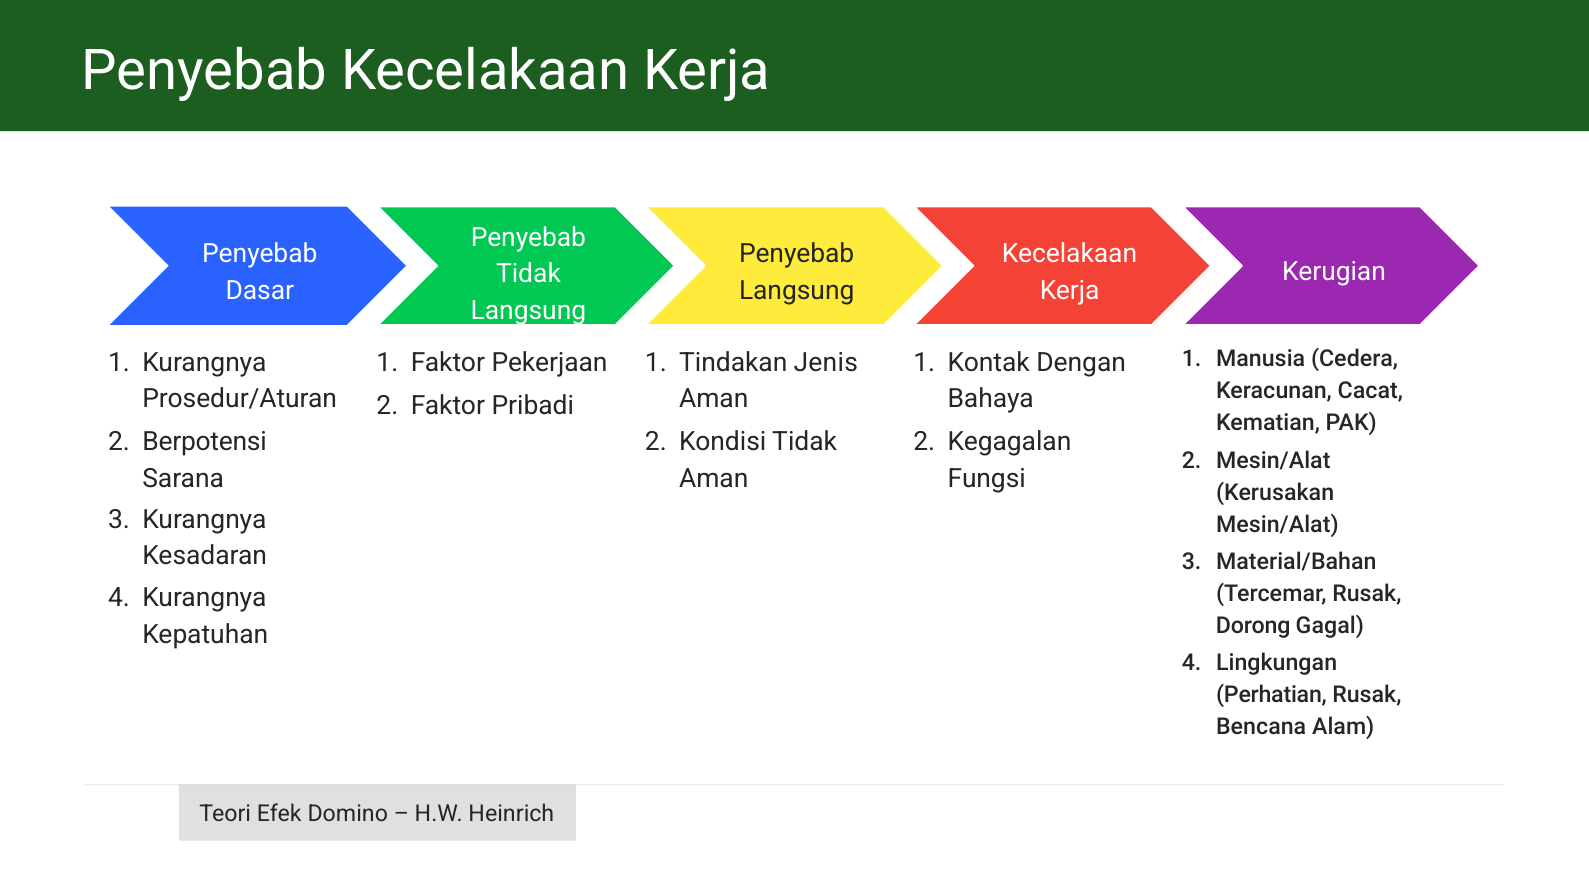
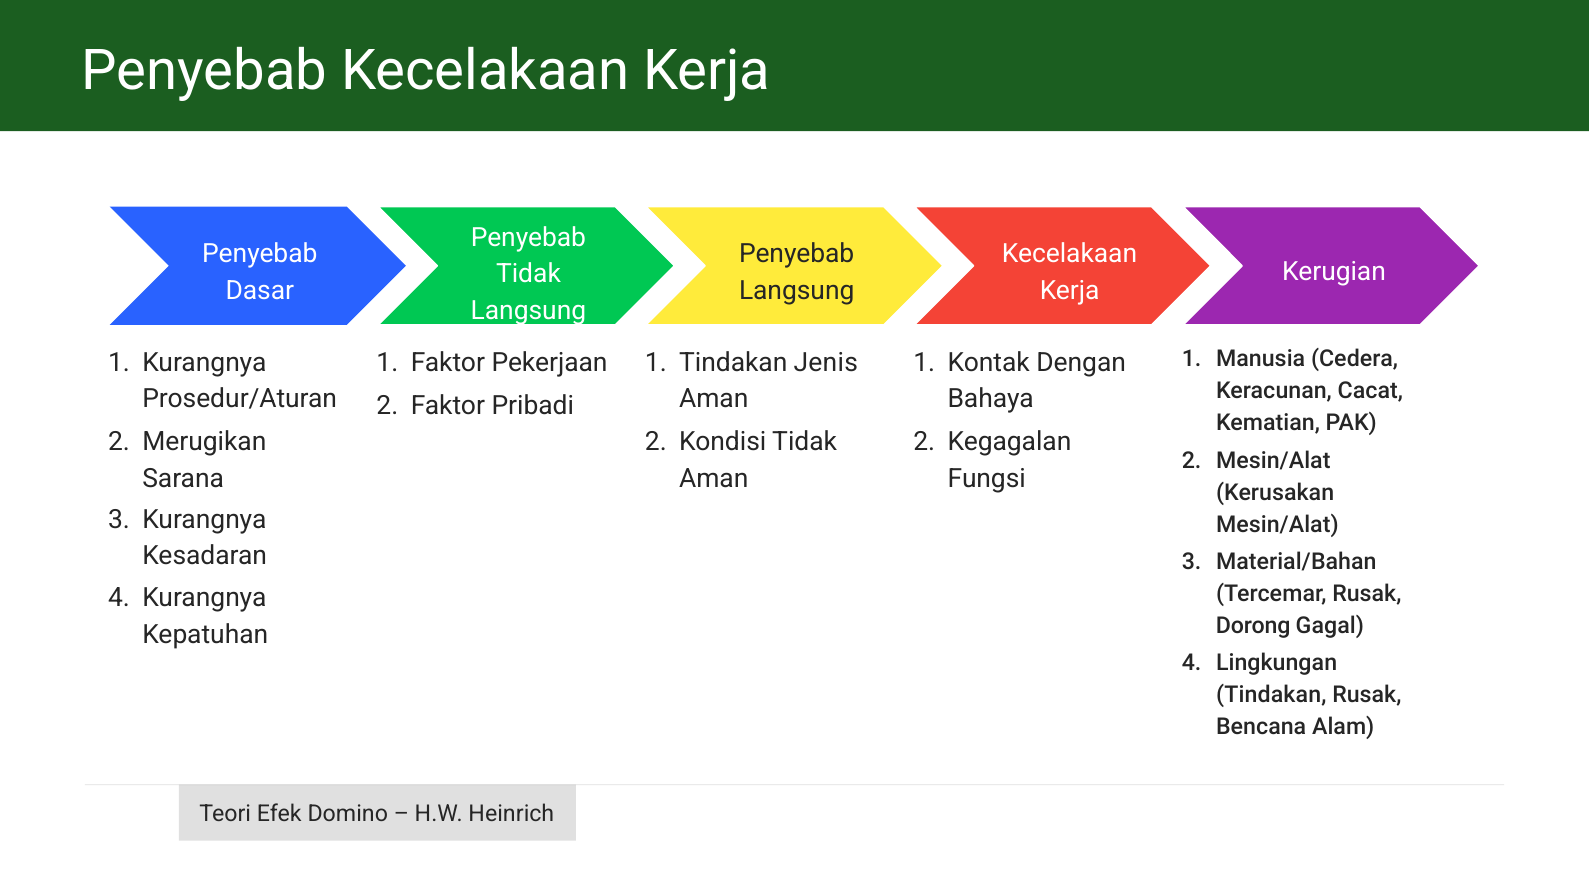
Berpotensi: Berpotensi -> Merugikan (204, 442)
Perhatian: Perhatian -> Tindakan (1271, 695)
